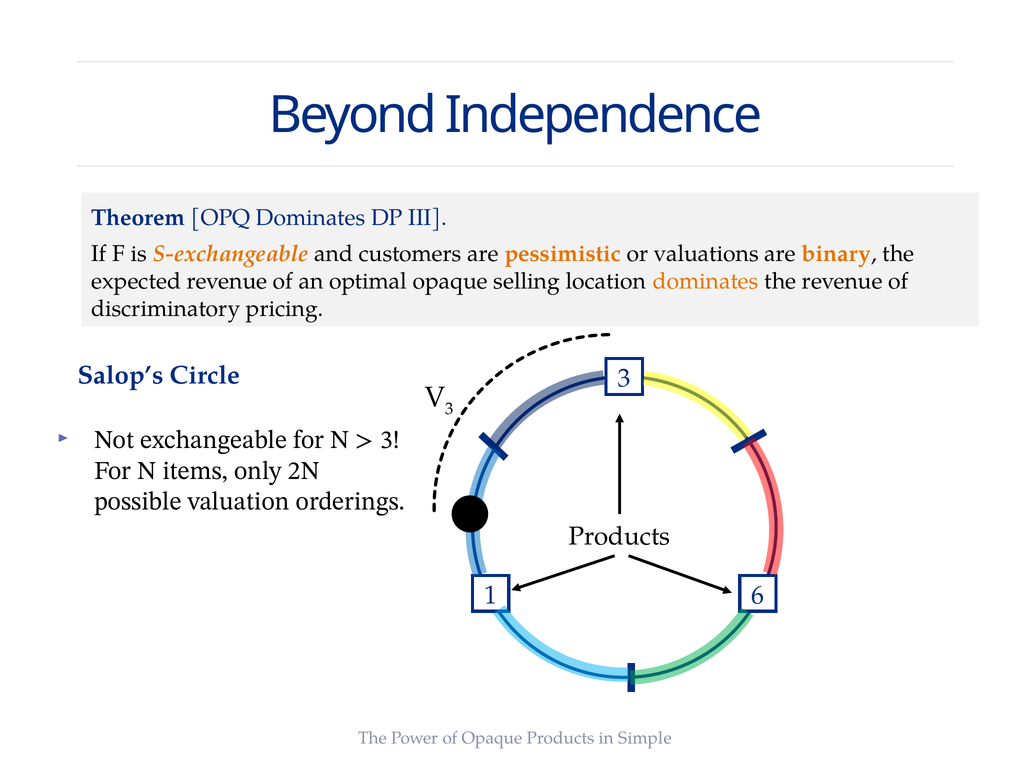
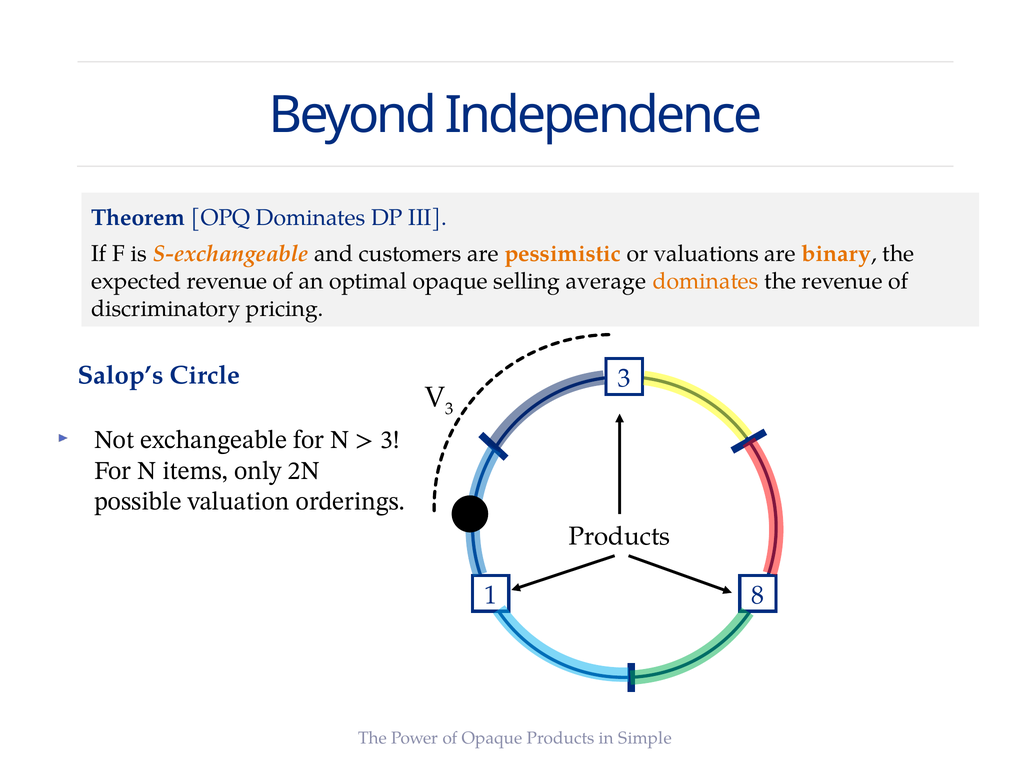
location: location -> average (606, 281)
6: 6 -> 8 (758, 595)
